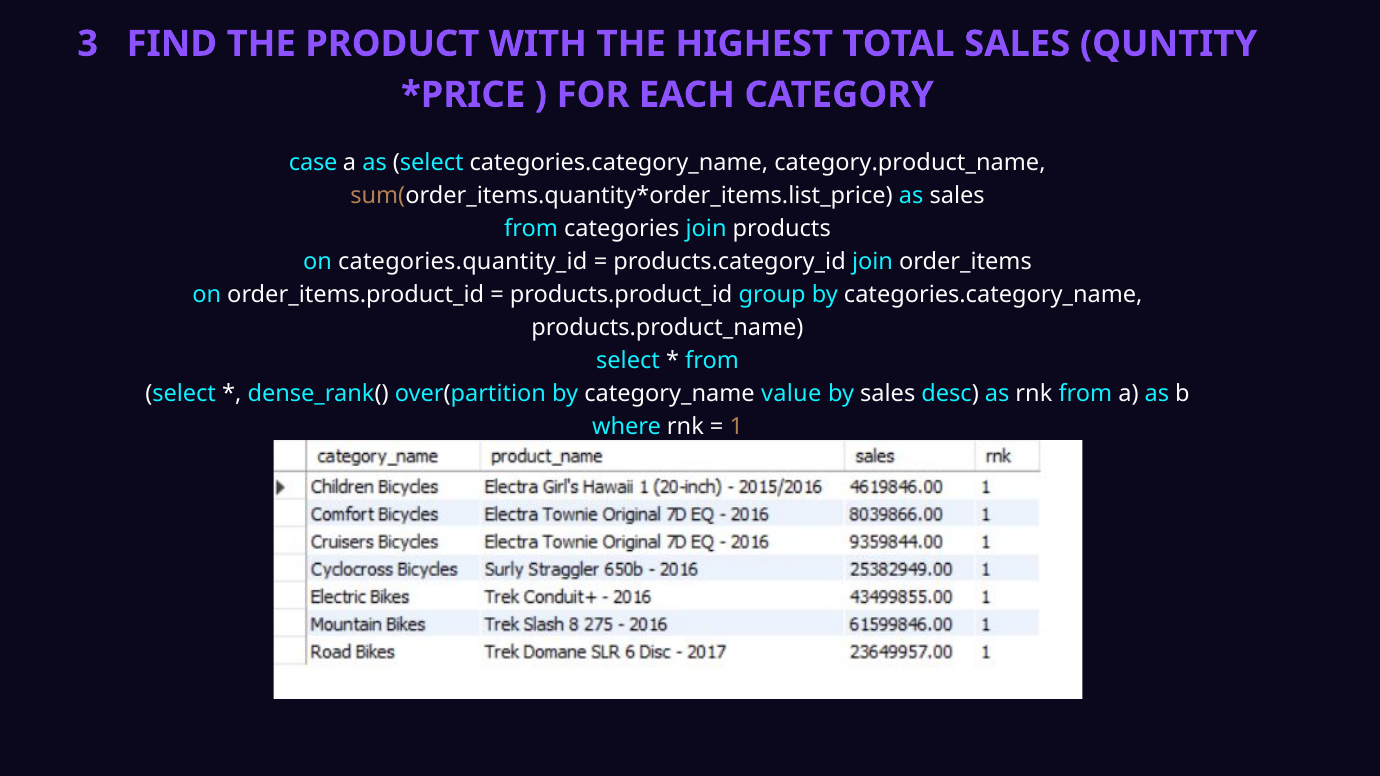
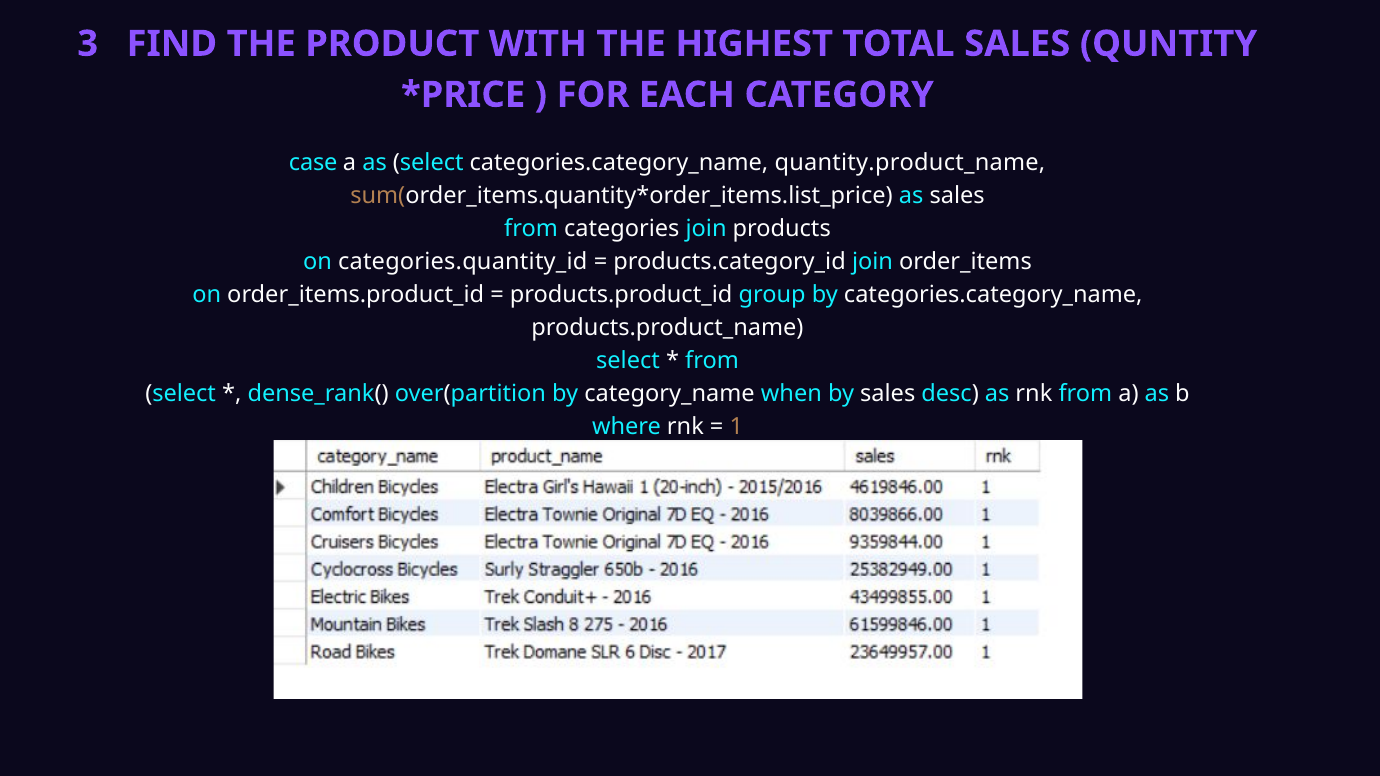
category.product_name: category.product_name -> quantity.product_name (910, 162)
value: value -> when (791, 394)
